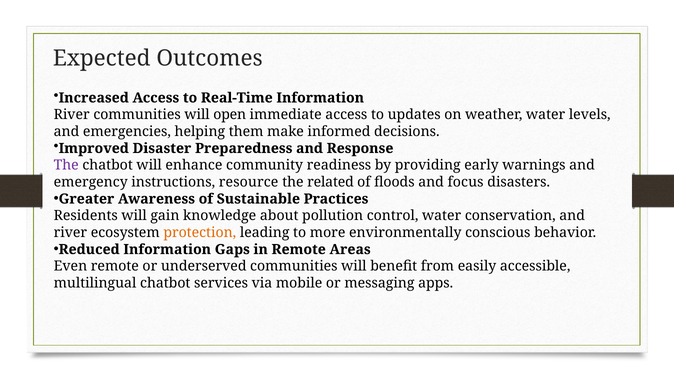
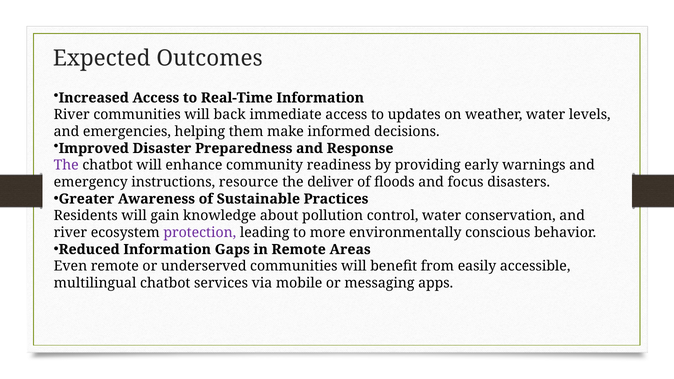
open: open -> back (230, 115)
related: related -> deliver (330, 182)
protection colour: orange -> purple (200, 233)
